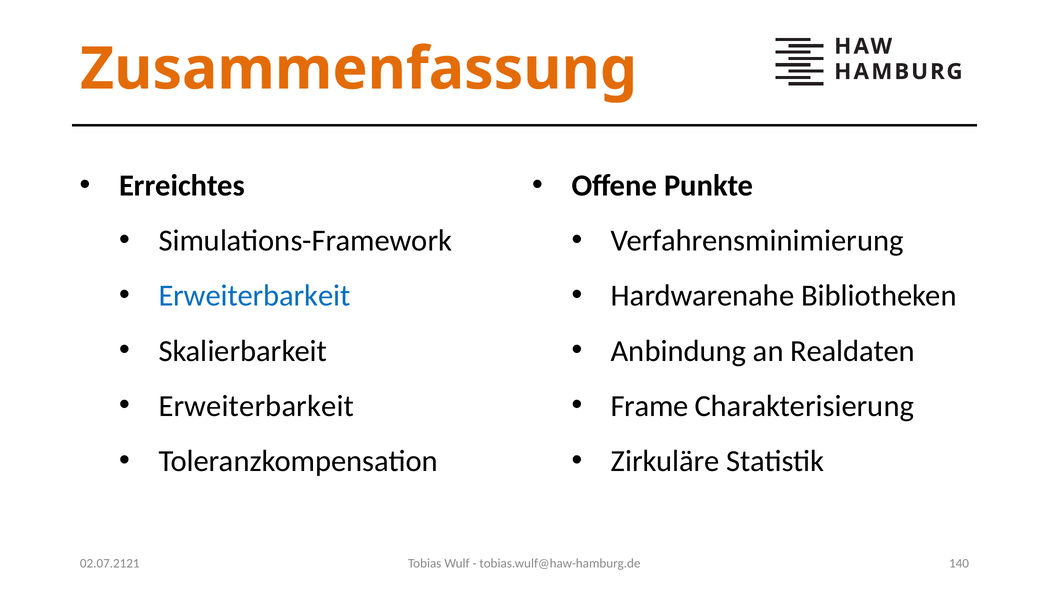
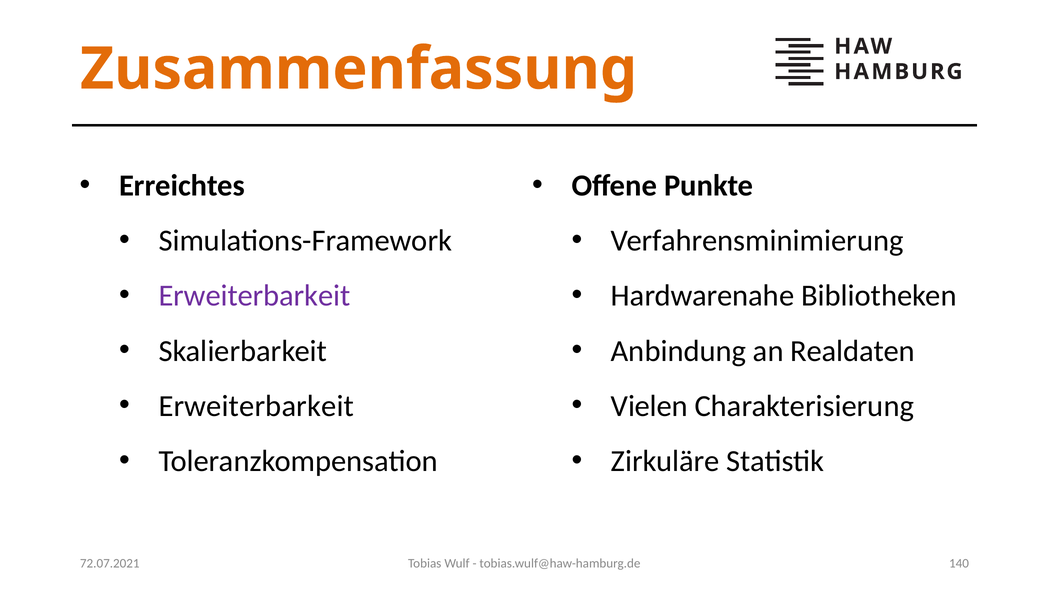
Erweiterbarkeit colour: blue -> purple (254, 296)
Frame: Frame -> Vielen (649, 406)
02.07.2121: 02.07.2121 -> 72.07.2021 (110, 563)
